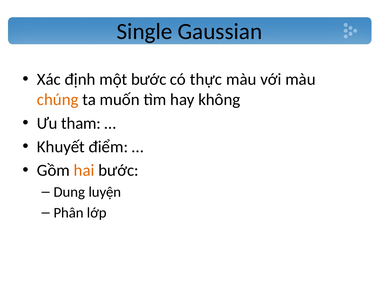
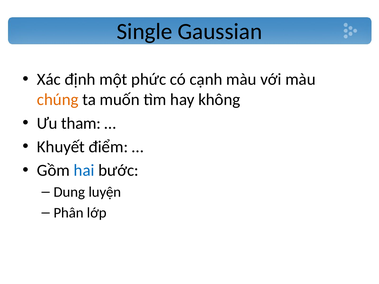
một bước: bước -> phức (149, 80)
thực: thực -> cạnh (206, 80)
hai colour: orange -> blue (84, 170)
